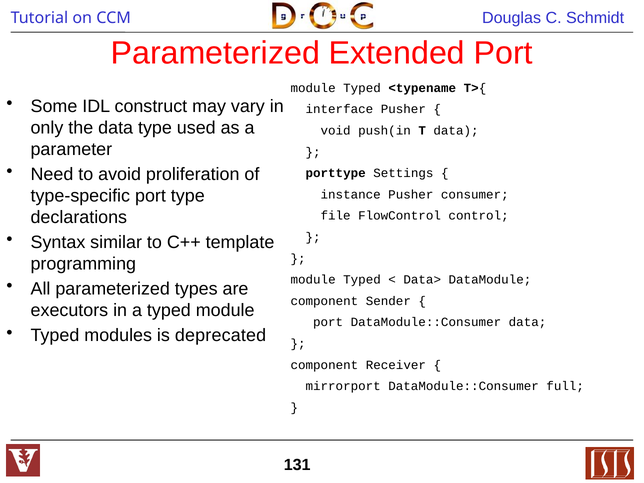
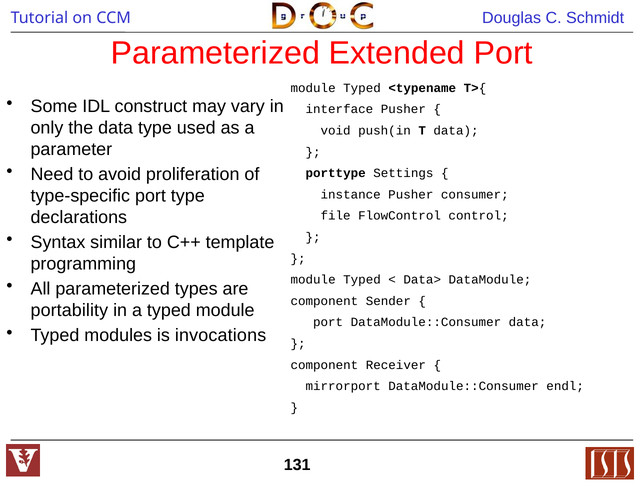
executors: executors -> portability (69, 310)
deprecated: deprecated -> invocations (221, 335)
full: full -> endl (565, 386)
